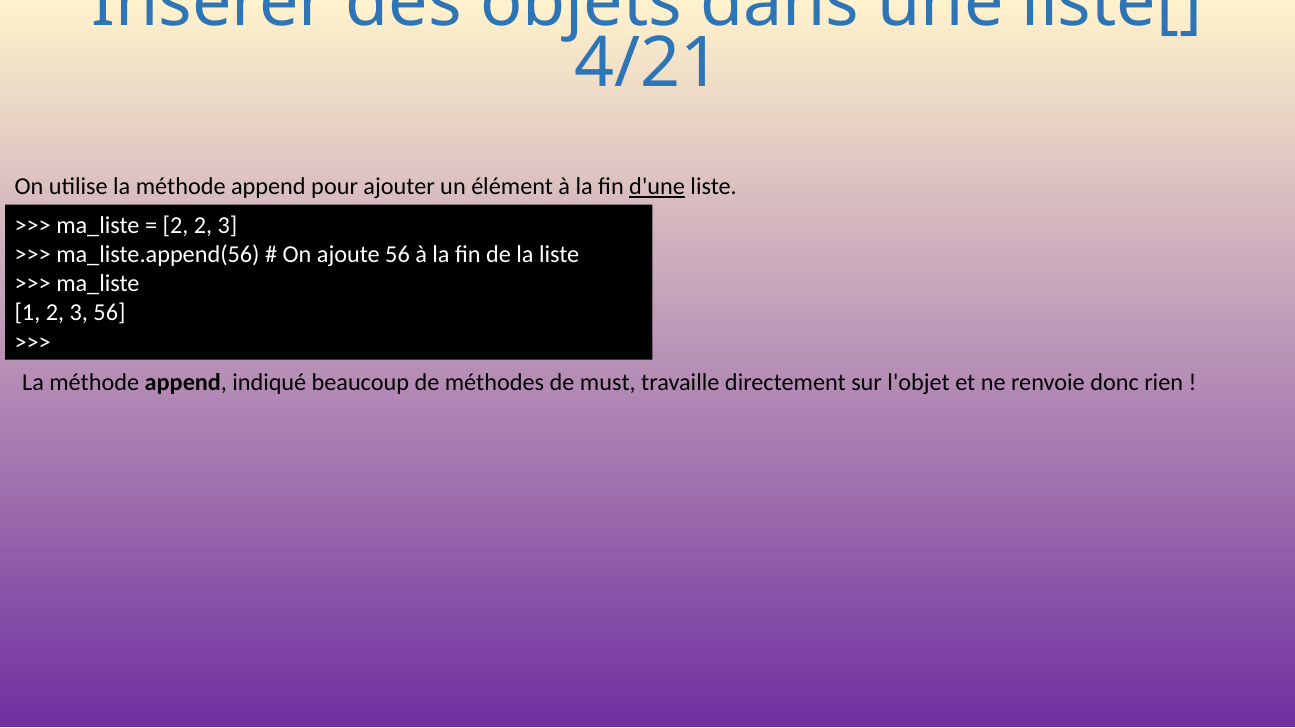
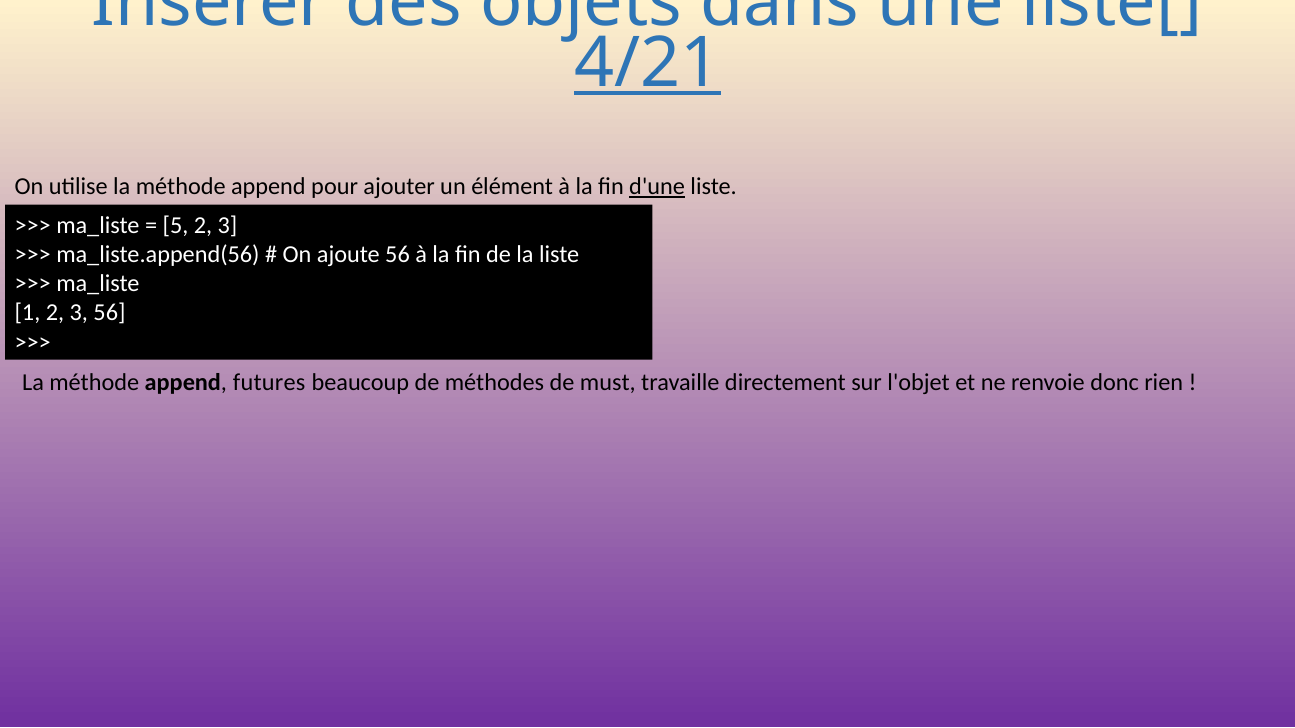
4/21 underline: none -> present (647, 63)
2: 2 -> 5 (176, 226)
indiqué: indiqué -> futures (269, 383)
